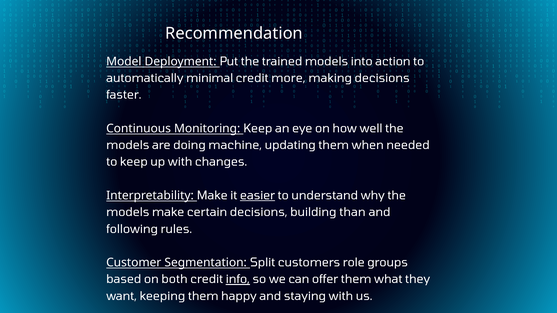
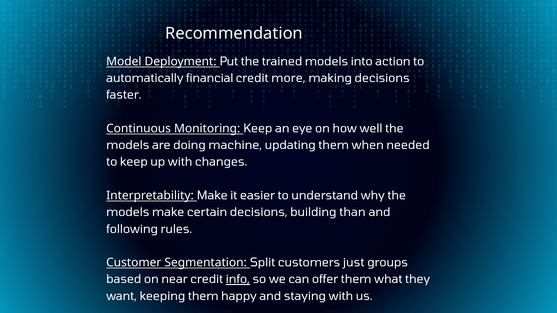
minimal: minimal -> financial (210, 78)
easier underline: present -> none (258, 196)
role: role -> just (354, 263)
both: both -> near (175, 280)
